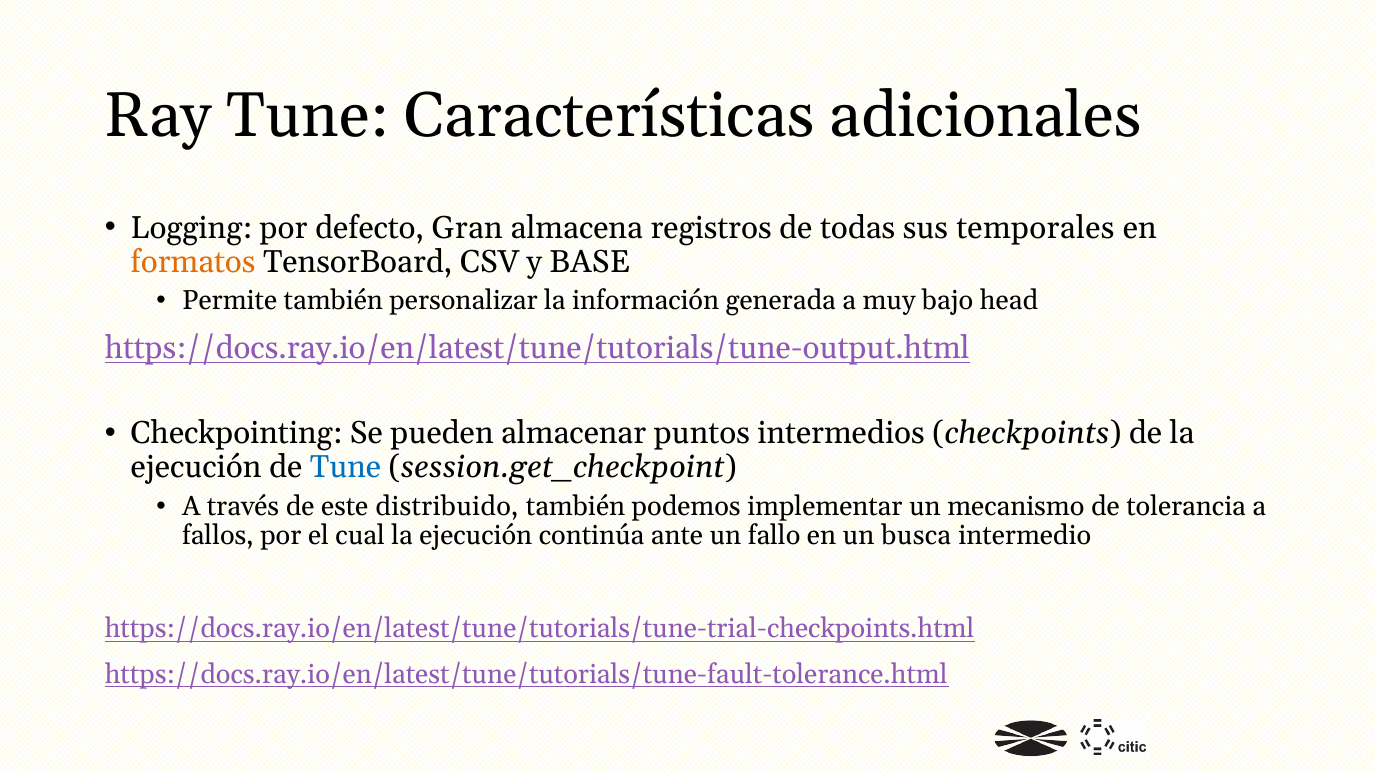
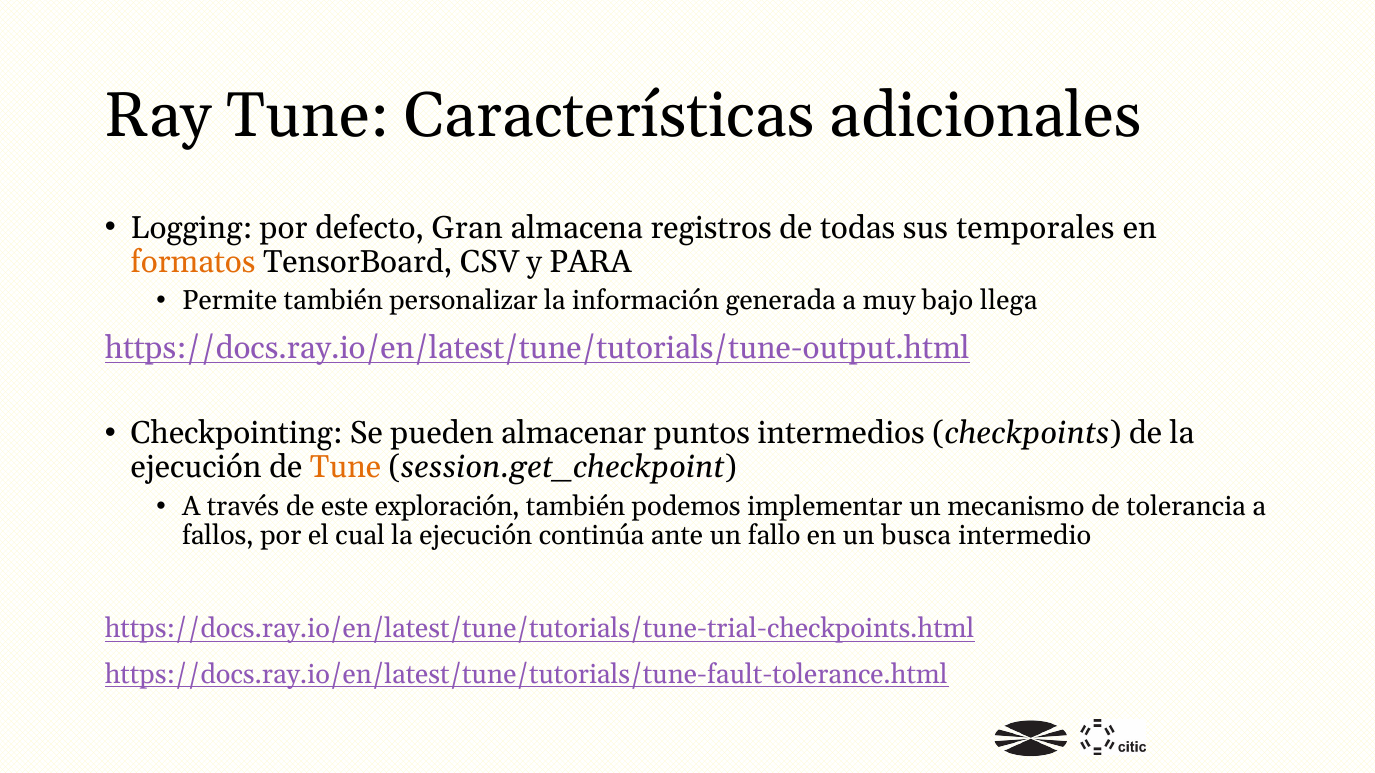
BASE: BASE -> PARA (590, 262)
head: head -> llega (1009, 301)
Tune colour: blue -> orange (346, 468)
distribuido: distribuido -> exploración (447, 507)
